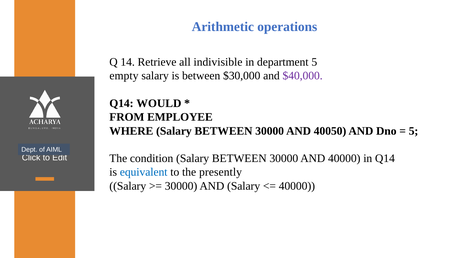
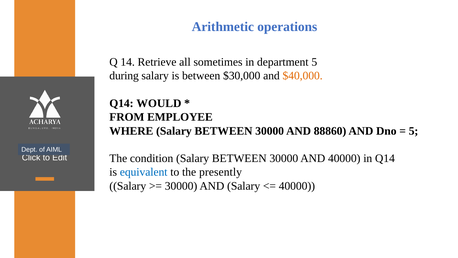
indivisible: indivisible -> sometimes (218, 62)
empty: empty -> during (124, 76)
$40,000 colour: purple -> orange (303, 76)
40050: 40050 -> 88860 (330, 131)
